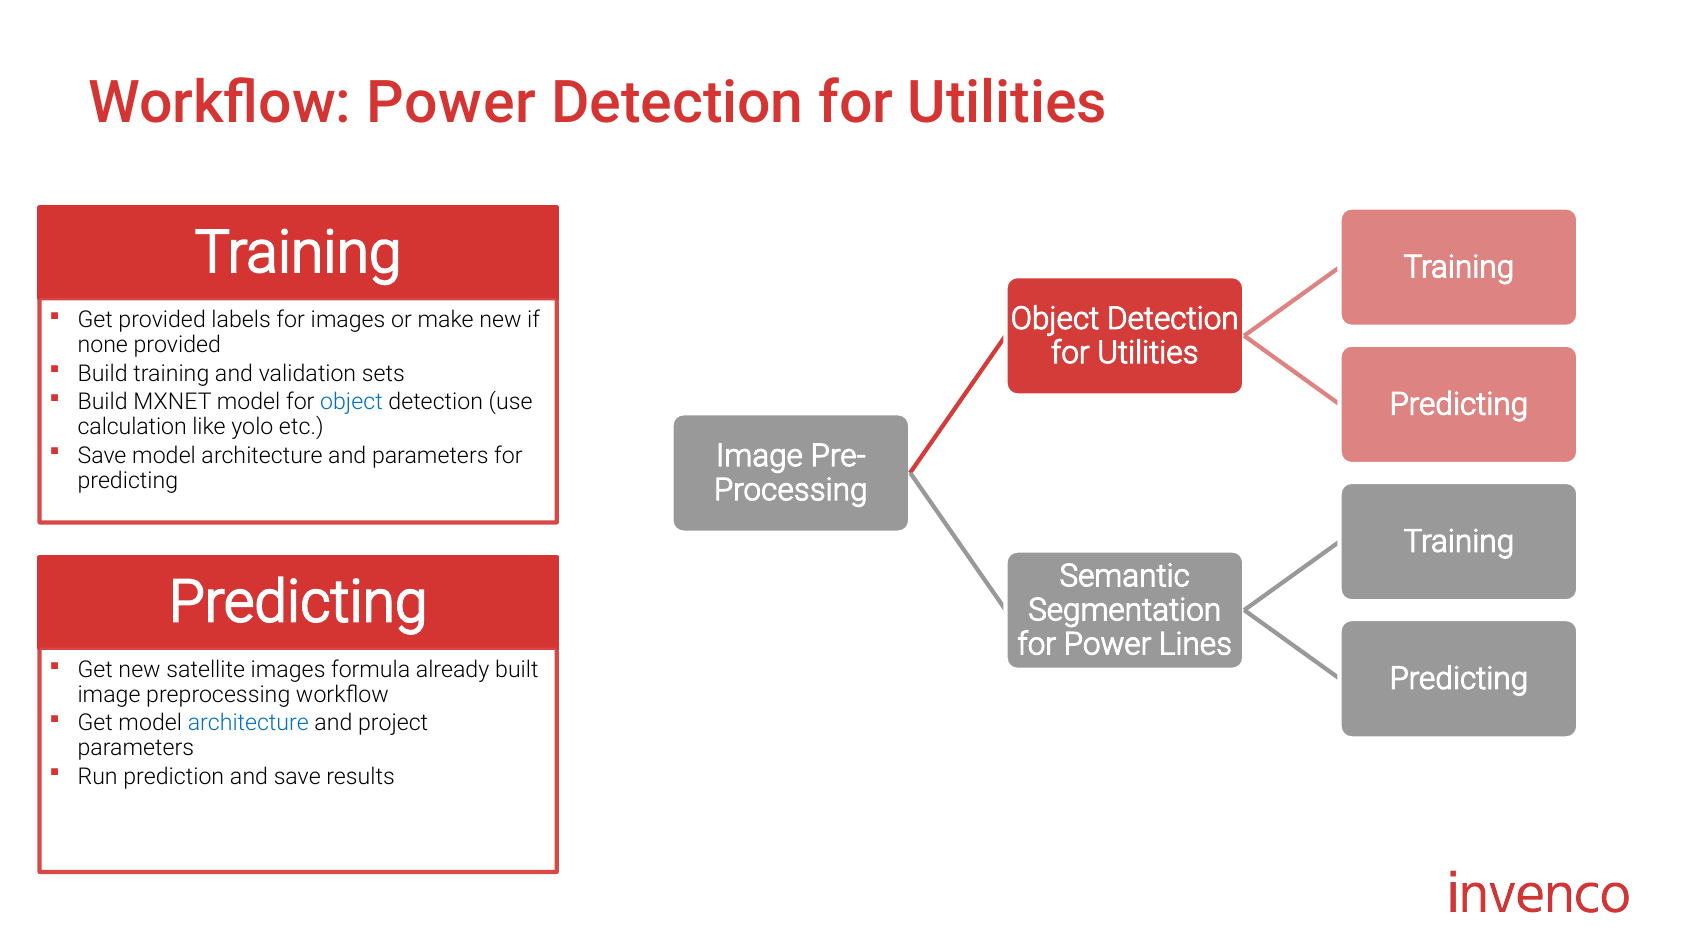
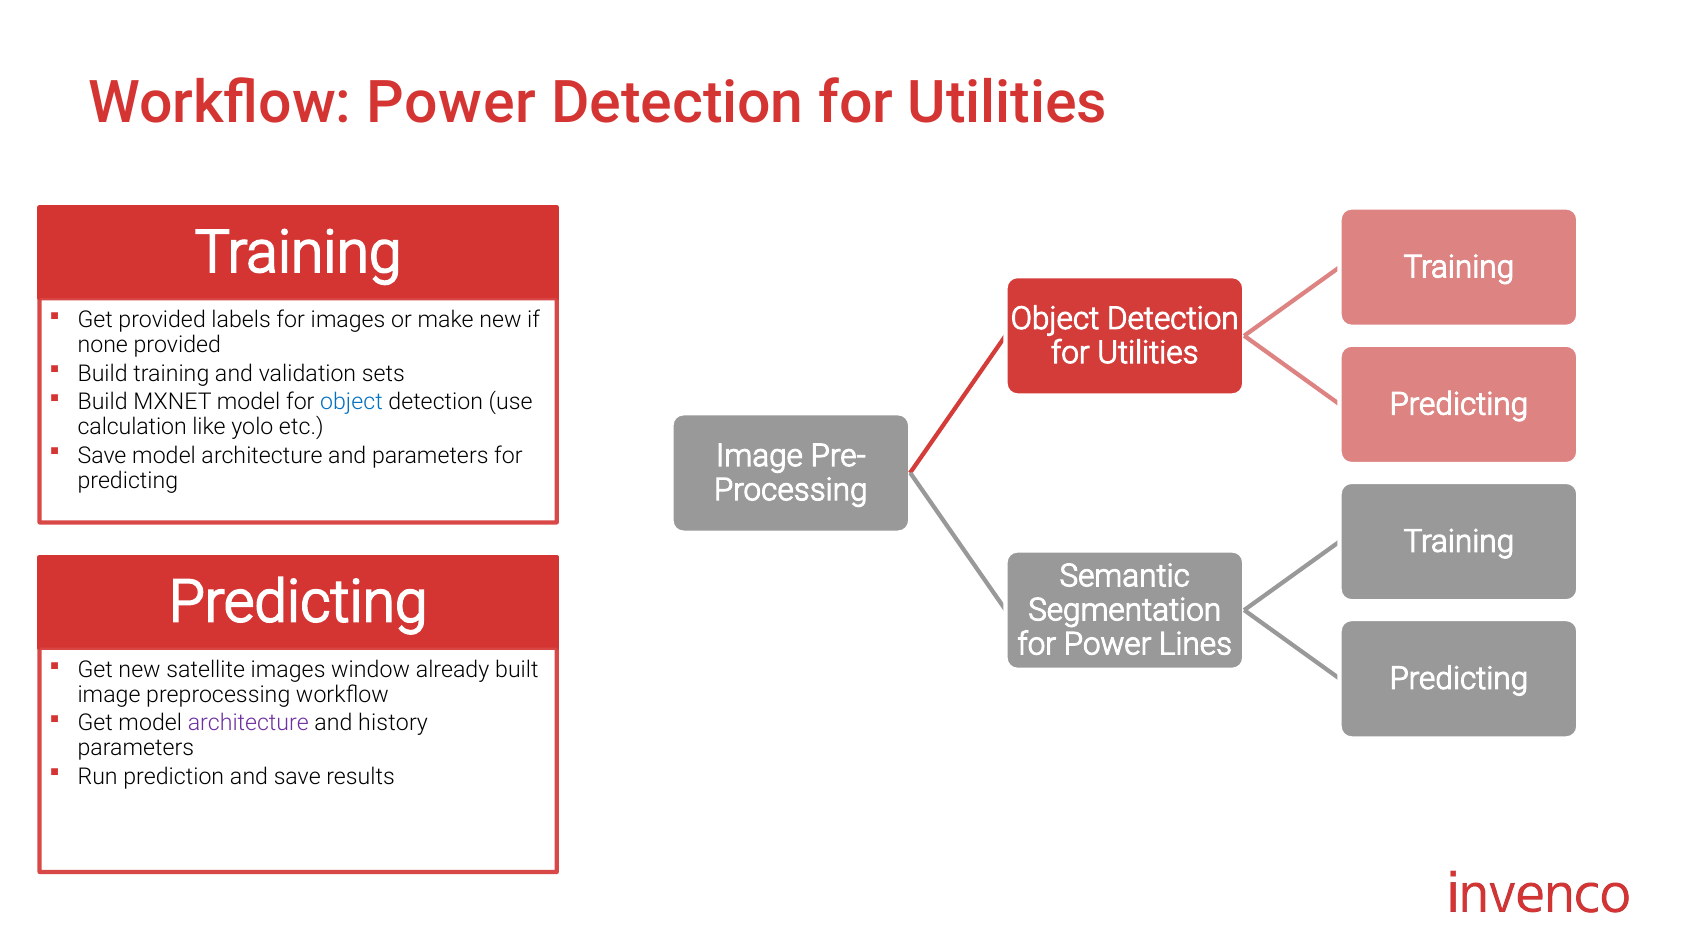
formula: formula -> window (371, 670)
architecture colour: blue -> purple (248, 723)
project: project -> history (393, 723)
